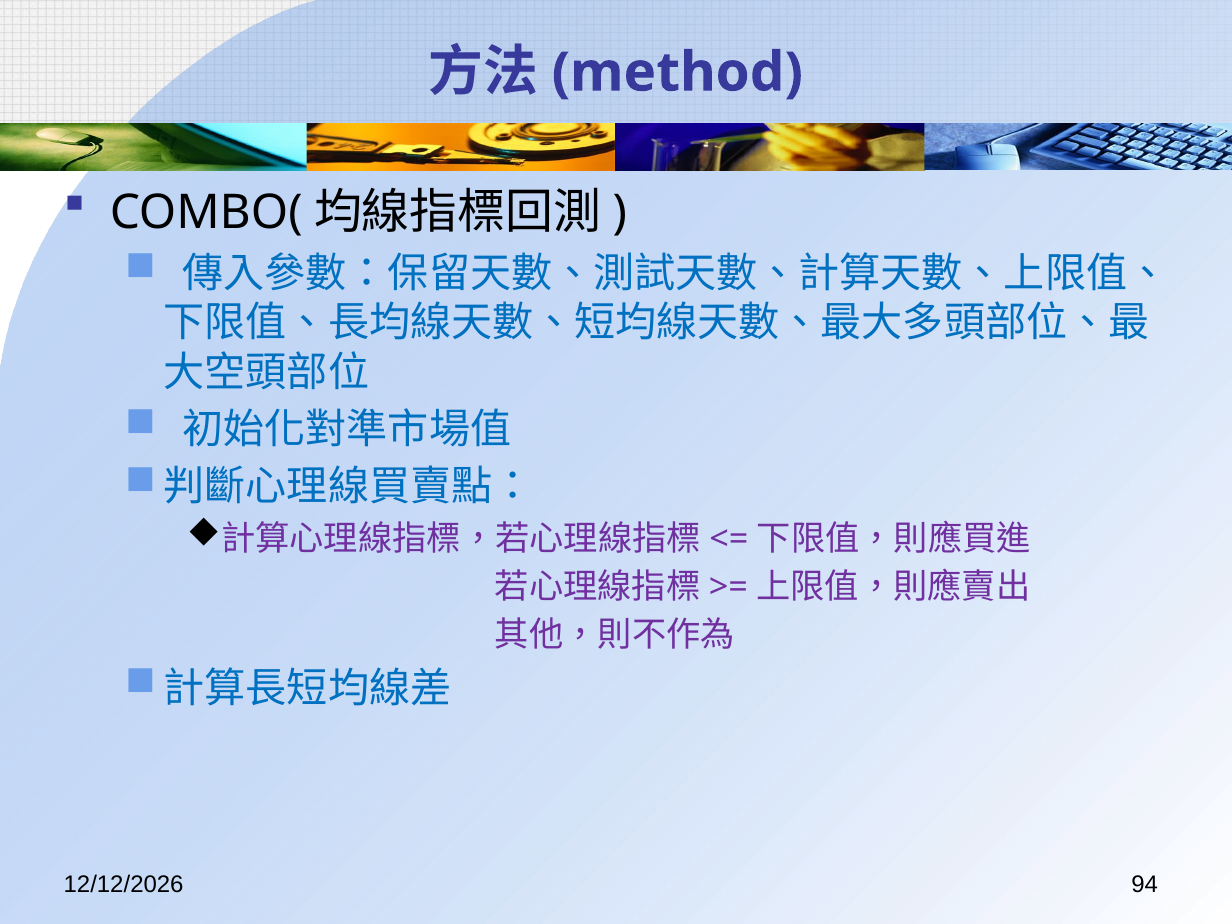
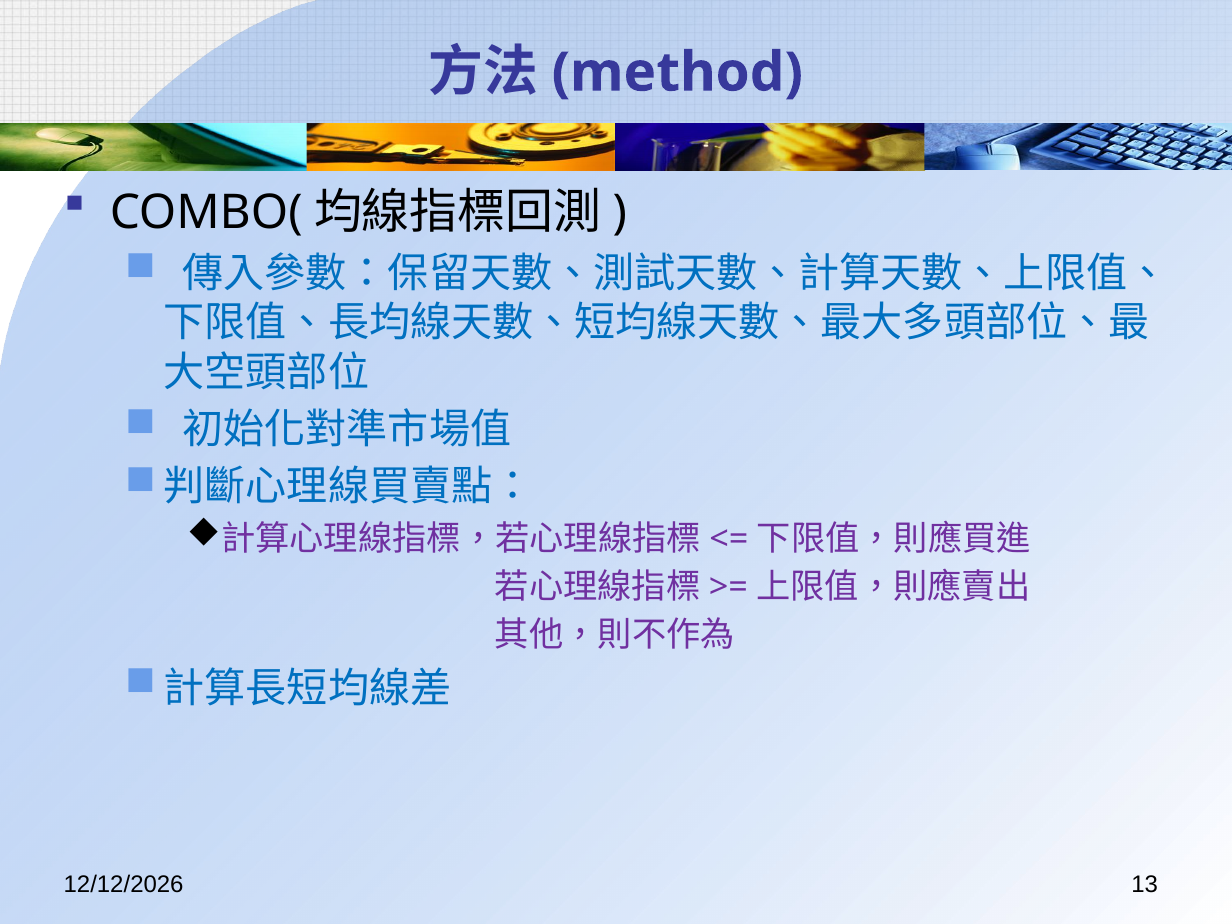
94: 94 -> 13 (1145, 885)
